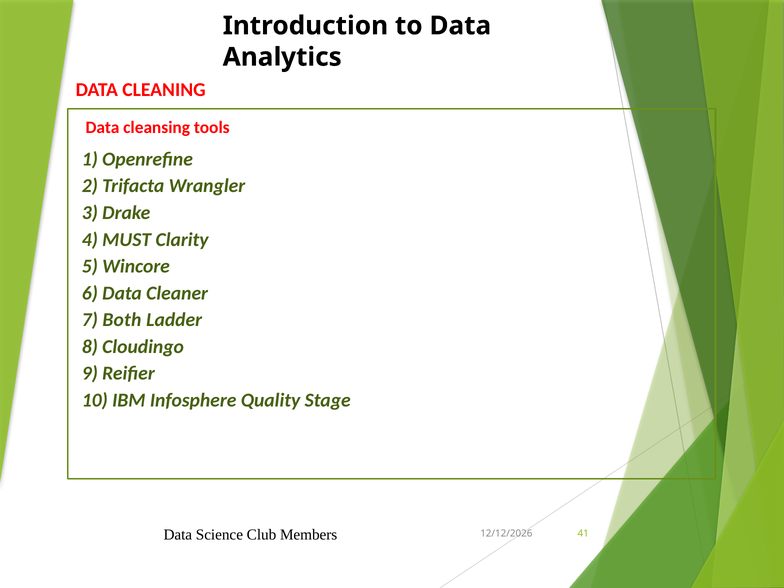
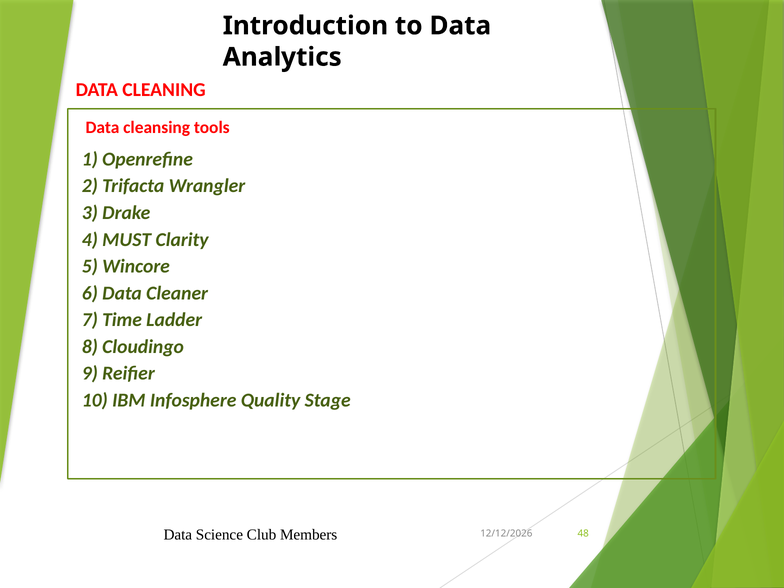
Both: Both -> Time (122, 320)
41: 41 -> 48 (583, 534)
